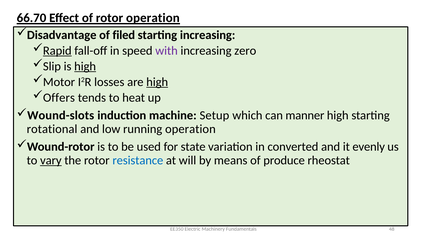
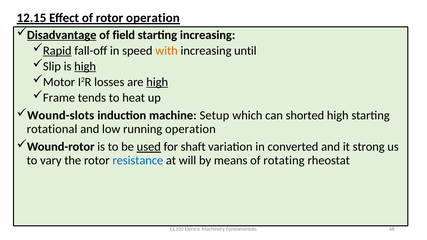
66.70: 66.70 -> 12.15 (32, 18)
Disadvantage underline: none -> present (62, 35)
filed: filed -> field (124, 35)
with colour: purple -> orange (167, 51)
zero: zero -> until (245, 51)
Offers: Offers -> Frame (59, 98)
manner: manner -> shorted (305, 116)
used underline: none -> present (149, 147)
state: state -> shaft (193, 147)
evenly: evenly -> strong (369, 147)
vary underline: present -> none (51, 160)
produce: produce -> rotating (284, 160)
